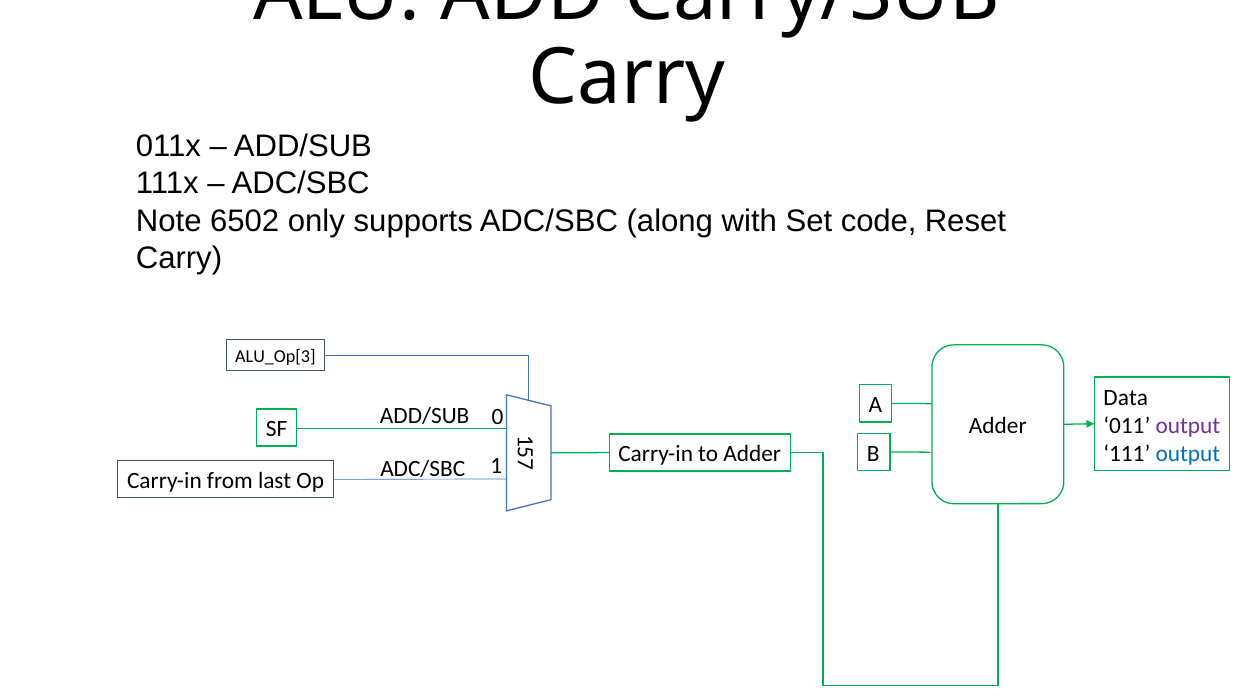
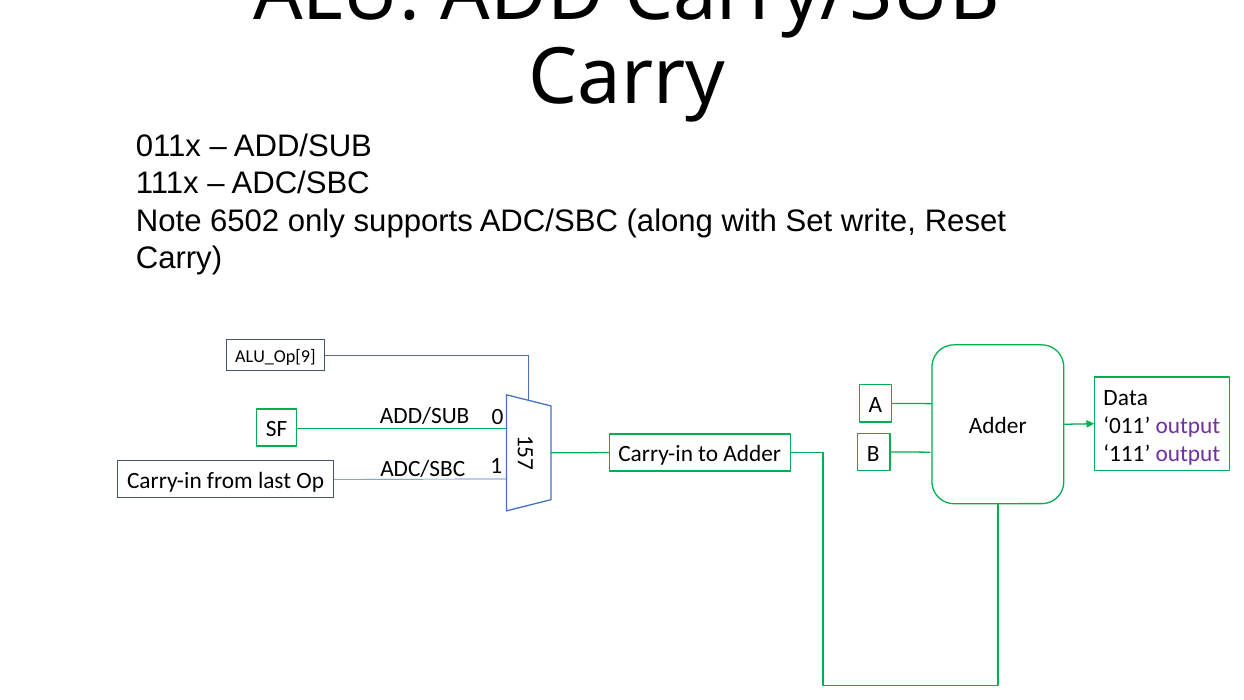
code: code -> write (878, 221)
ALU_Op[3: ALU_Op[3 -> ALU_Op[9 (275, 357)
output colour: blue -> purple (1188, 453)
